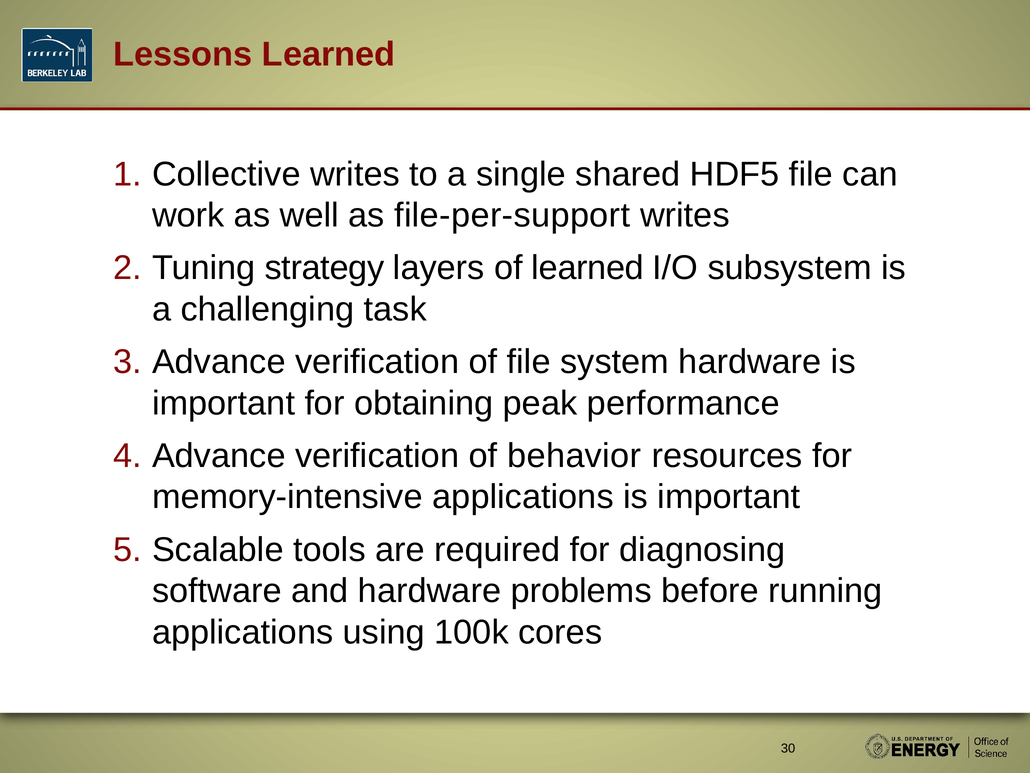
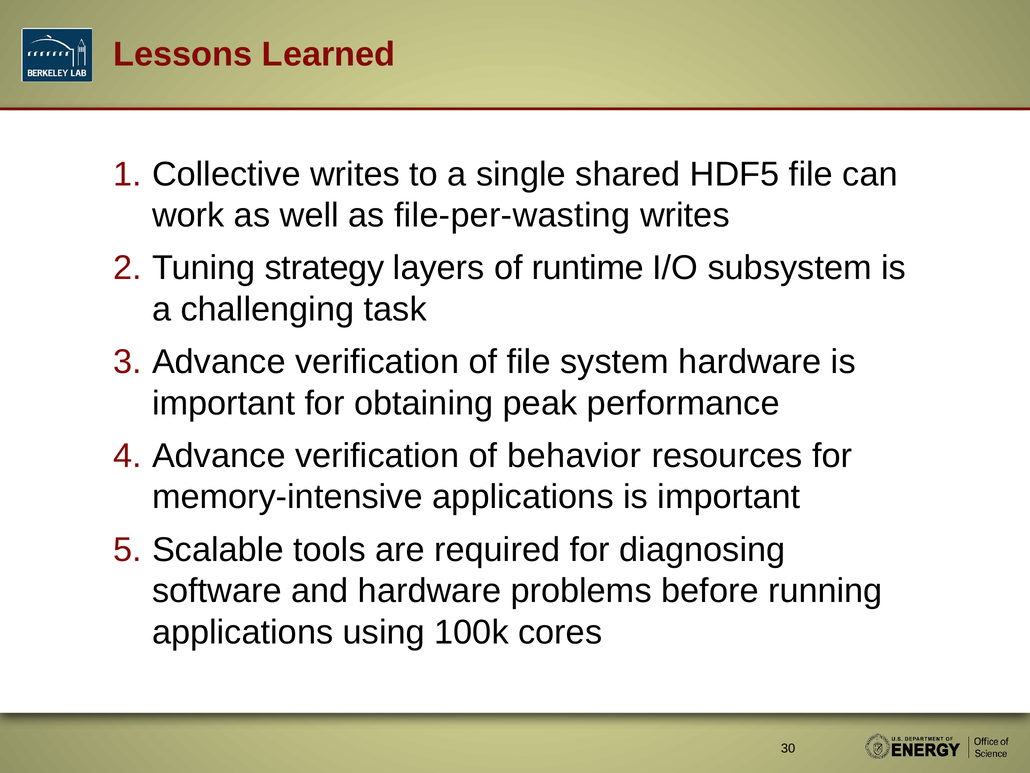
file-per-support: file-per-support -> file-per-wasting (512, 215)
of learned: learned -> runtime (588, 268)
